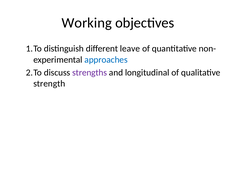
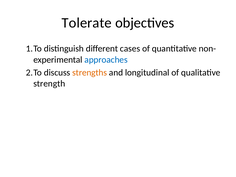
Working: Working -> Tolerate (87, 23)
leave: leave -> cases (130, 49)
strengths colour: purple -> orange (90, 73)
